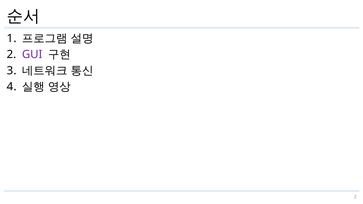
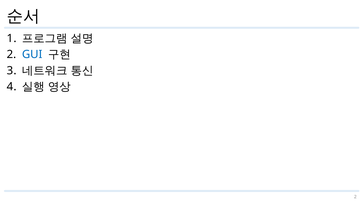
GUI colour: purple -> blue (32, 55)
